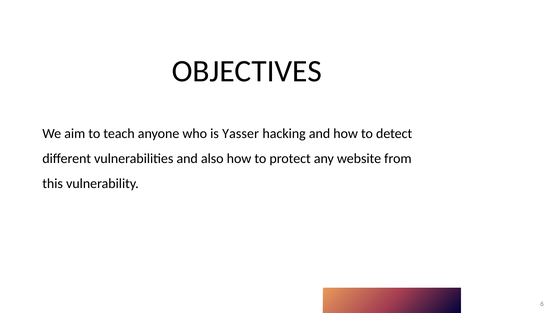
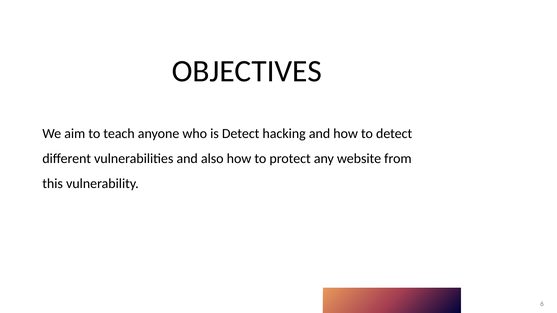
is Yasser: Yasser -> Detect (241, 134)
